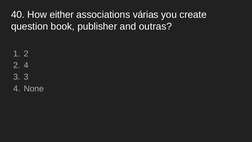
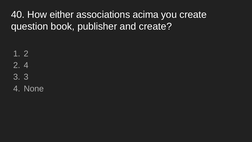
várias: várias -> acima (146, 15)
and outras: outras -> create (155, 26)
